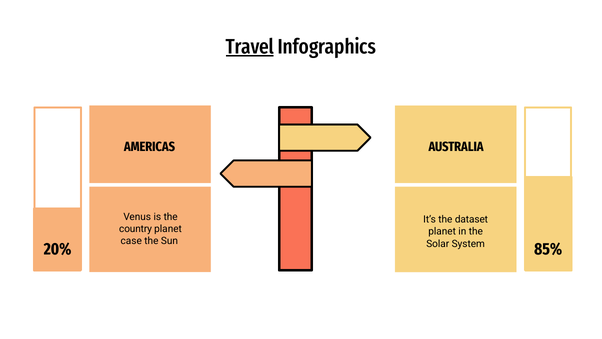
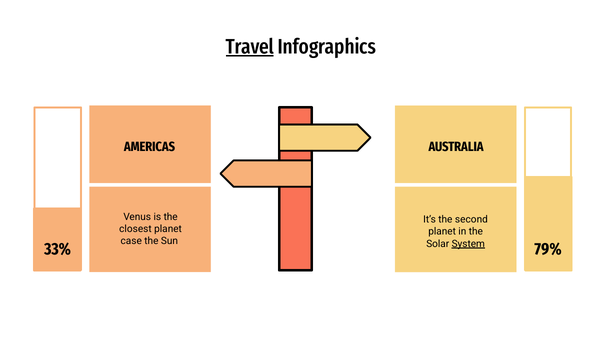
dataset: dataset -> second (471, 219)
country: country -> closest (135, 229)
System underline: none -> present (468, 243)
20%: 20% -> 33% (58, 249)
85%: 85% -> 79% (548, 249)
